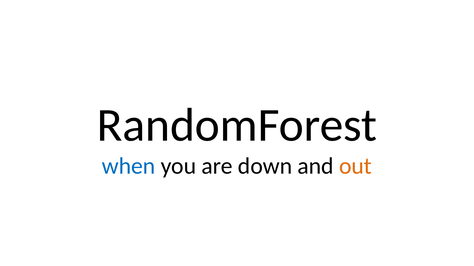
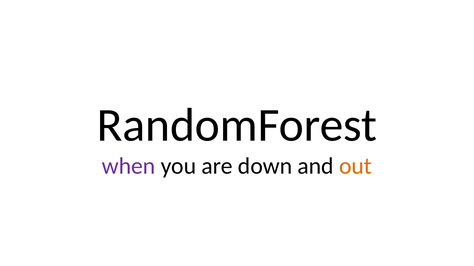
when colour: blue -> purple (129, 167)
